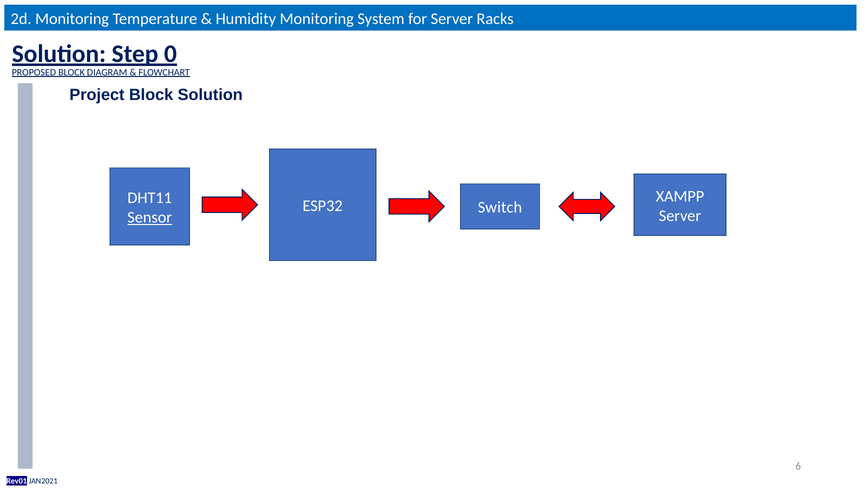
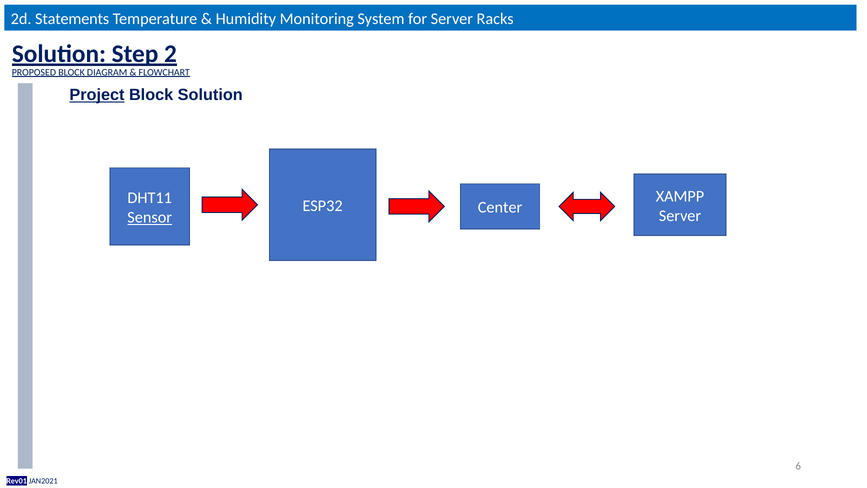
2d Monitoring: Monitoring -> Statements (72, 19)
0: 0 -> 2 (170, 54)
Project underline: none -> present (97, 95)
Switch: Switch -> Center (500, 207)
